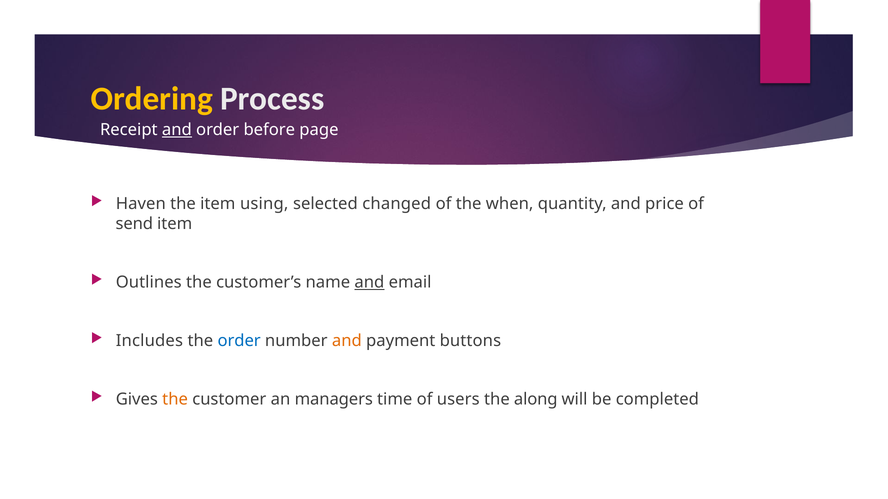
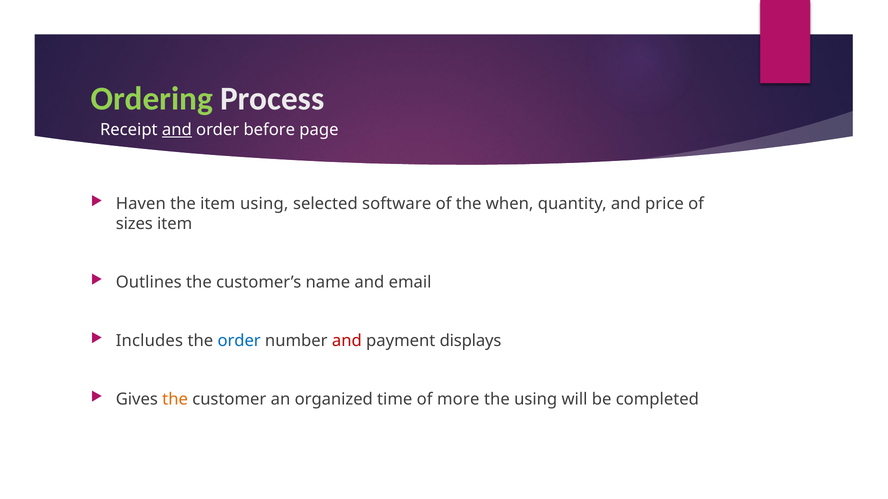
Ordering colour: yellow -> light green (152, 99)
changed: changed -> software (397, 204)
send: send -> sizes (134, 224)
and underline: present -> none (369, 283)
and colour: orange -> red (347, 341)
buttons: buttons -> displays (471, 341)
managers: managers -> organized (334, 400)
users: users -> more (458, 400)
the along: along -> using (536, 400)
